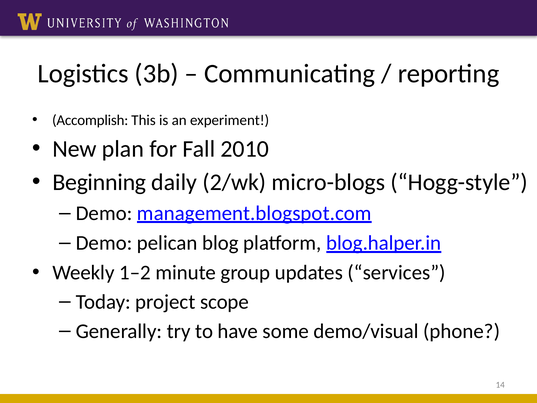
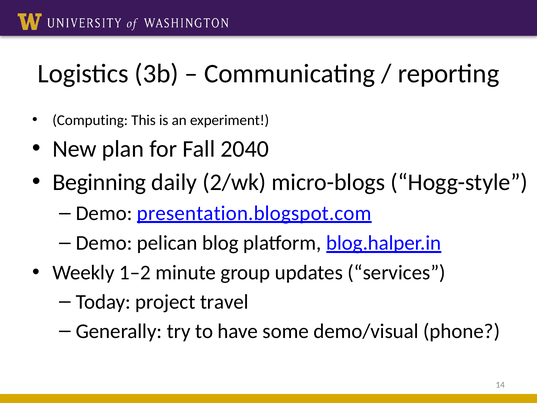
Accomplish: Accomplish -> Computing (90, 120)
2010: 2010 -> 2040 (245, 149)
management.blogspot.com: management.blogspot.com -> presentation.blogspot.com (254, 213)
scope: scope -> travel (224, 302)
